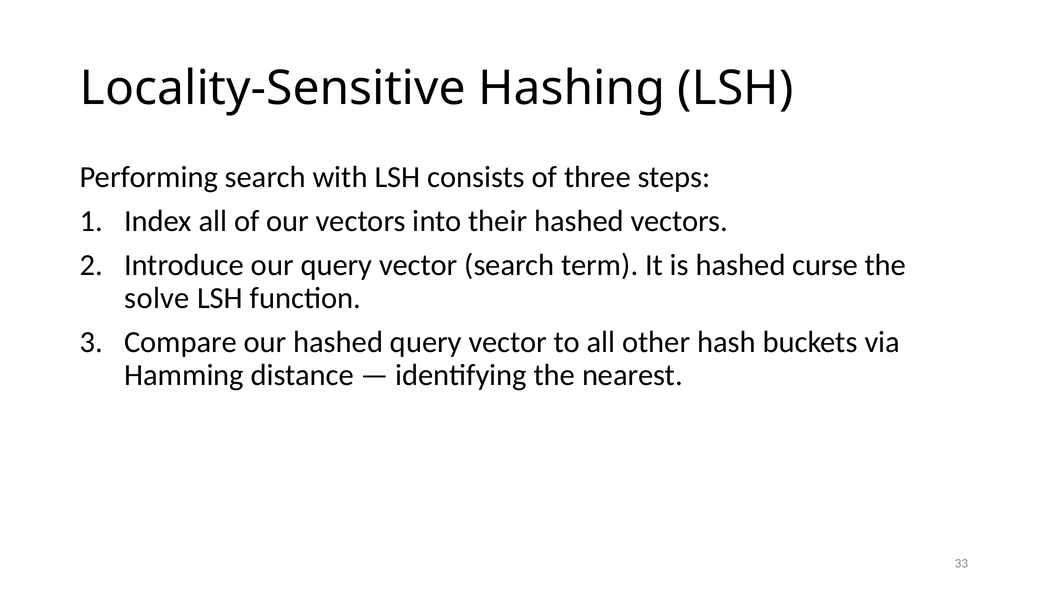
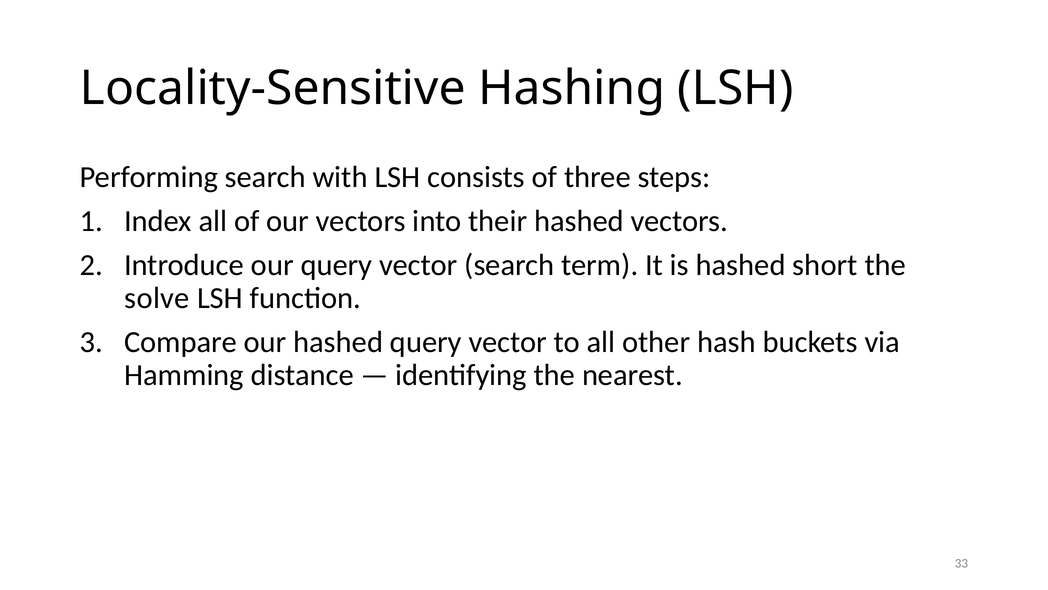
curse: curse -> short (825, 265)
